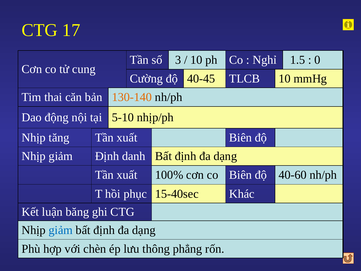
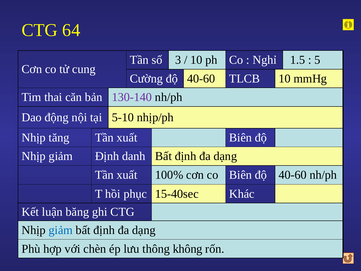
17: 17 -> 64 (71, 30)
0: 0 -> 5 (318, 60)
Cường độ 40-45: 40-45 -> 40-60 (201, 79)
130-140 colour: orange -> purple (132, 97)
phẳng: phẳng -> không (188, 249)
